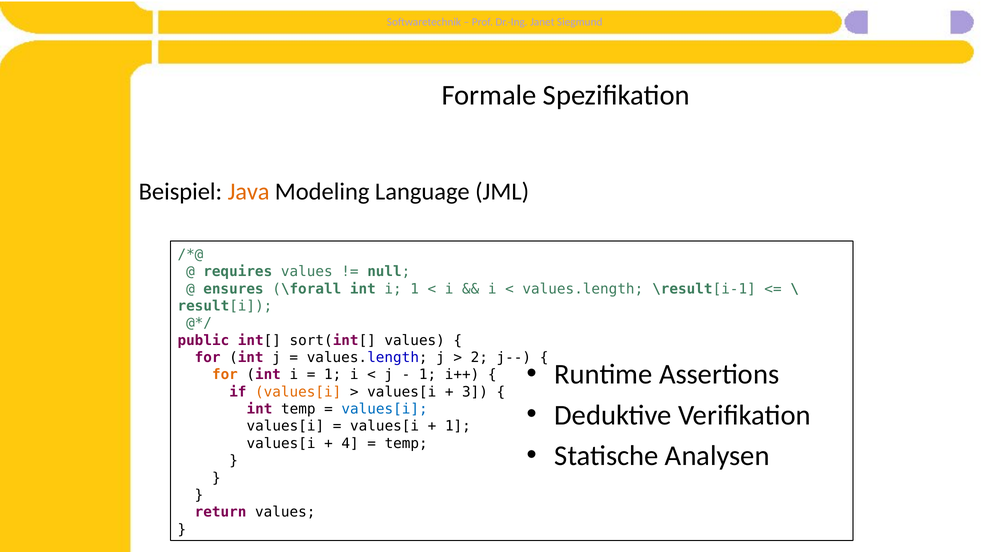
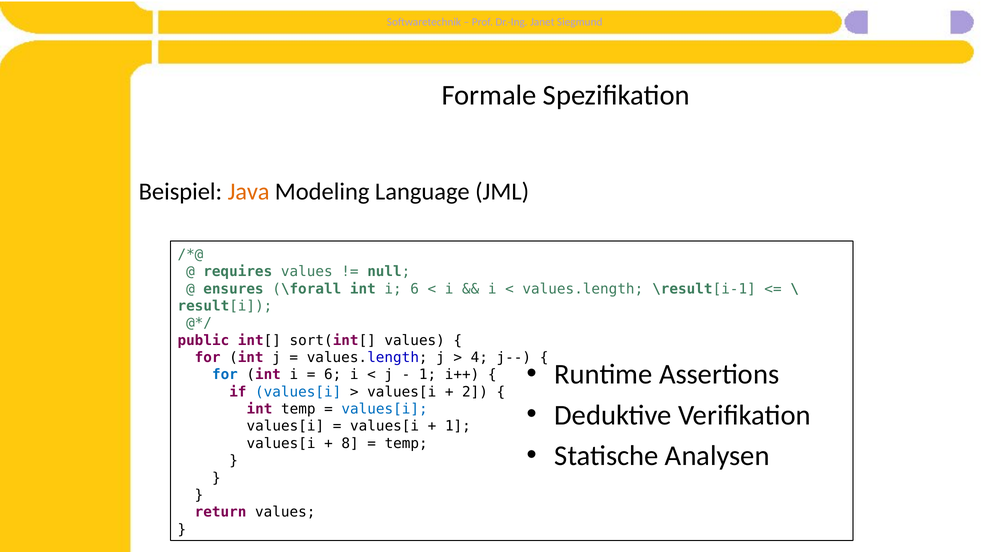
i 1: 1 -> 6 (415, 289)
2: 2 -> 4 (479, 357)
for colour: orange -> blue (225, 375)
1: 1 -> 6 (333, 375)
values[i colour: orange -> blue (298, 392)
3: 3 -> 2 (475, 392)
4: 4 -> 8 (350, 443)
